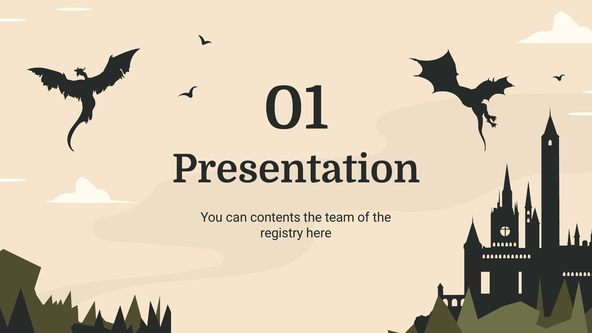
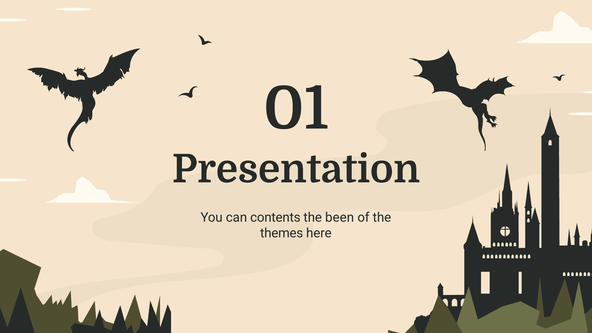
team: team -> been (340, 217)
registry: registry -> themes (282, 233)
